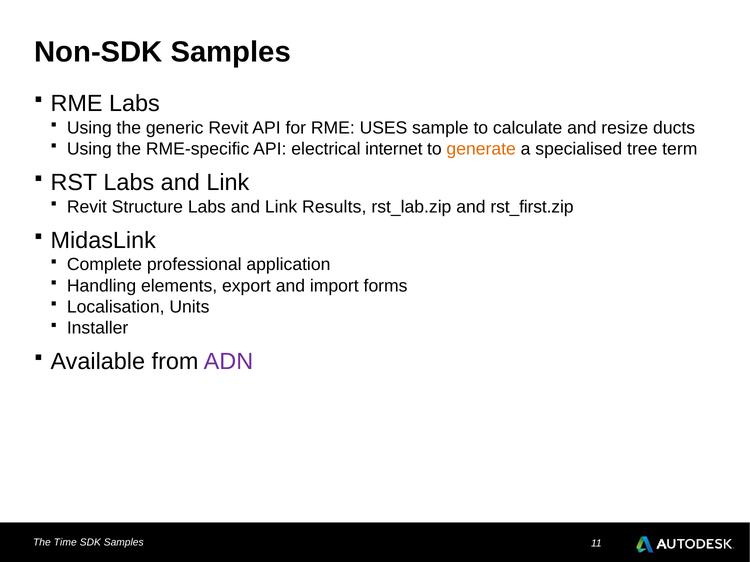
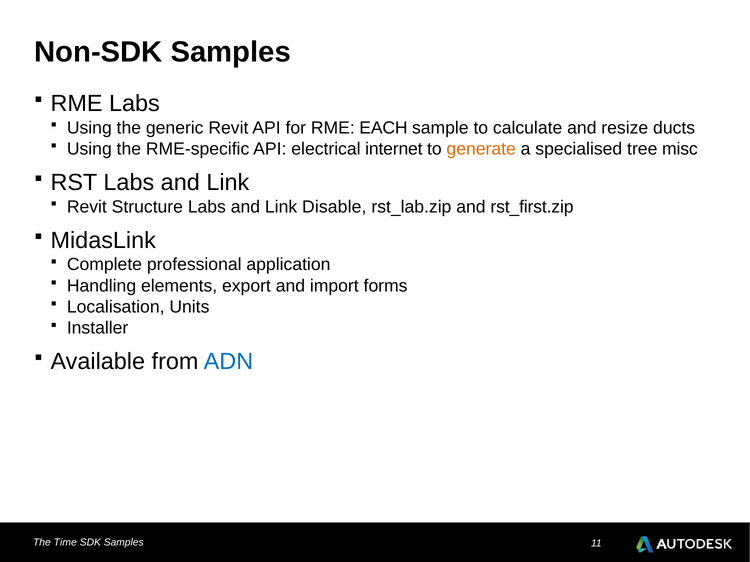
USES: USES -> EACH (383, 128)
term: term -> misc (680, 149)
Results: Results -> Disable (334, 207)
ADN colour: purple -> blue (228, 362)
